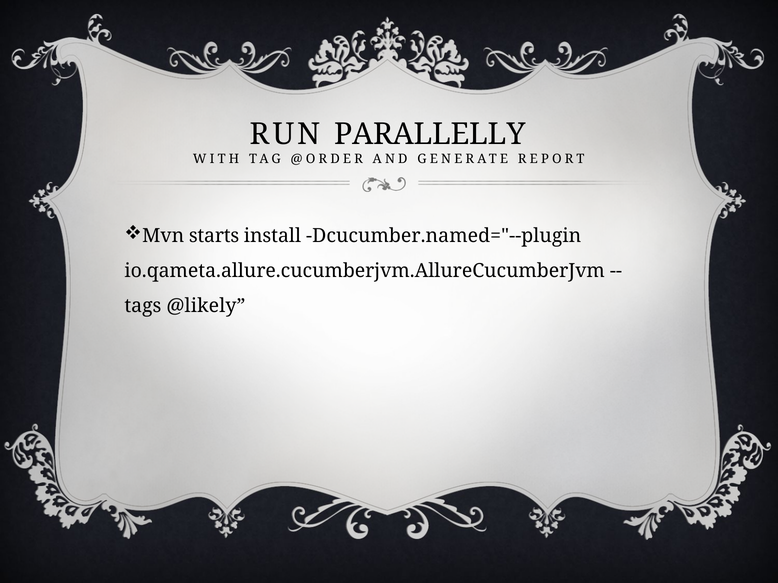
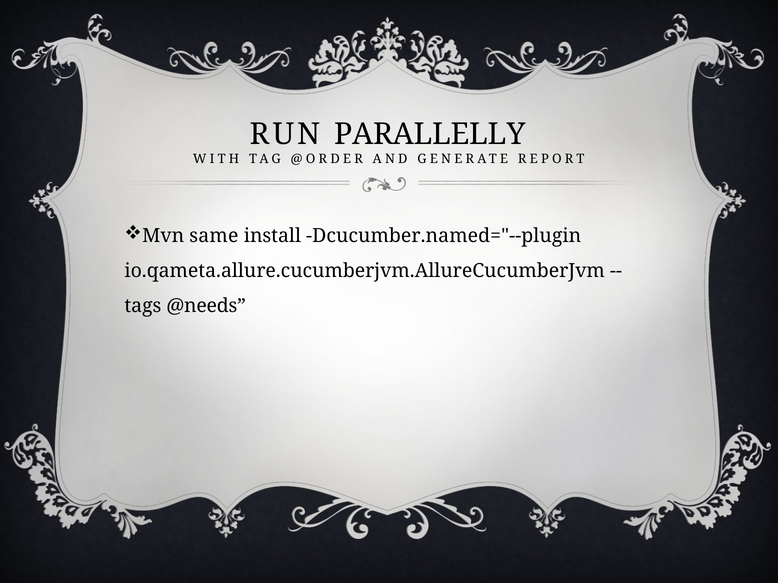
starts: starts -> same (214, 236)
@likely: @likely -> @needs (206, 306)
